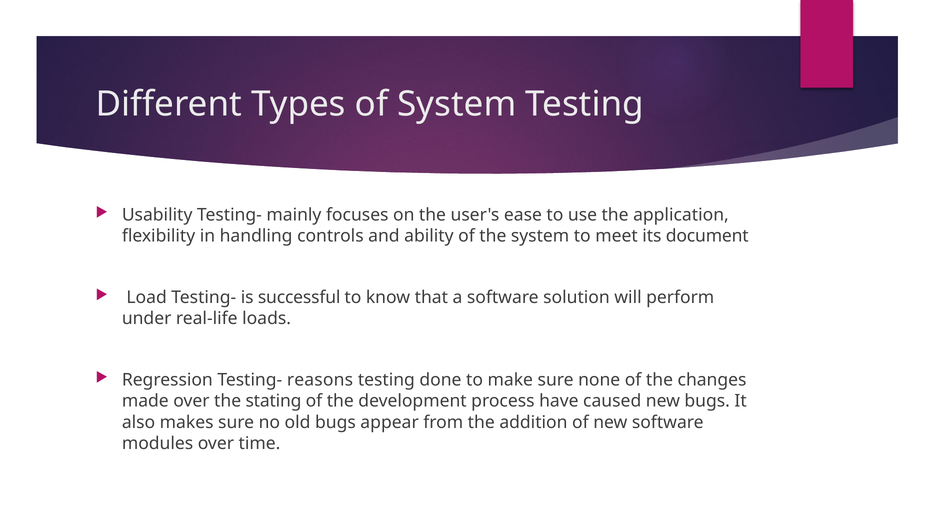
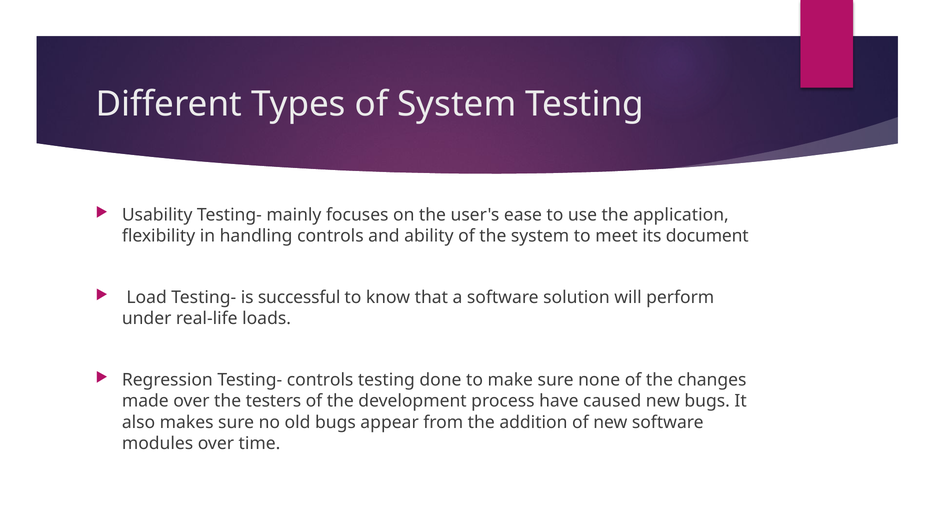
Testing- reasons: reasons -> controls (320, 380)
stating: stating -> testers (273, 401)
